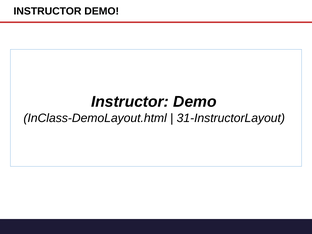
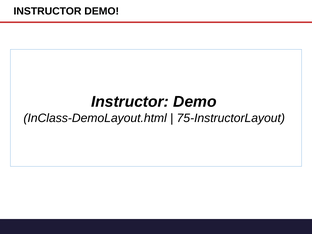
31-InstructorLayout: 31-InstructorLayout -> 75-InstructorLayout (231, 118)
